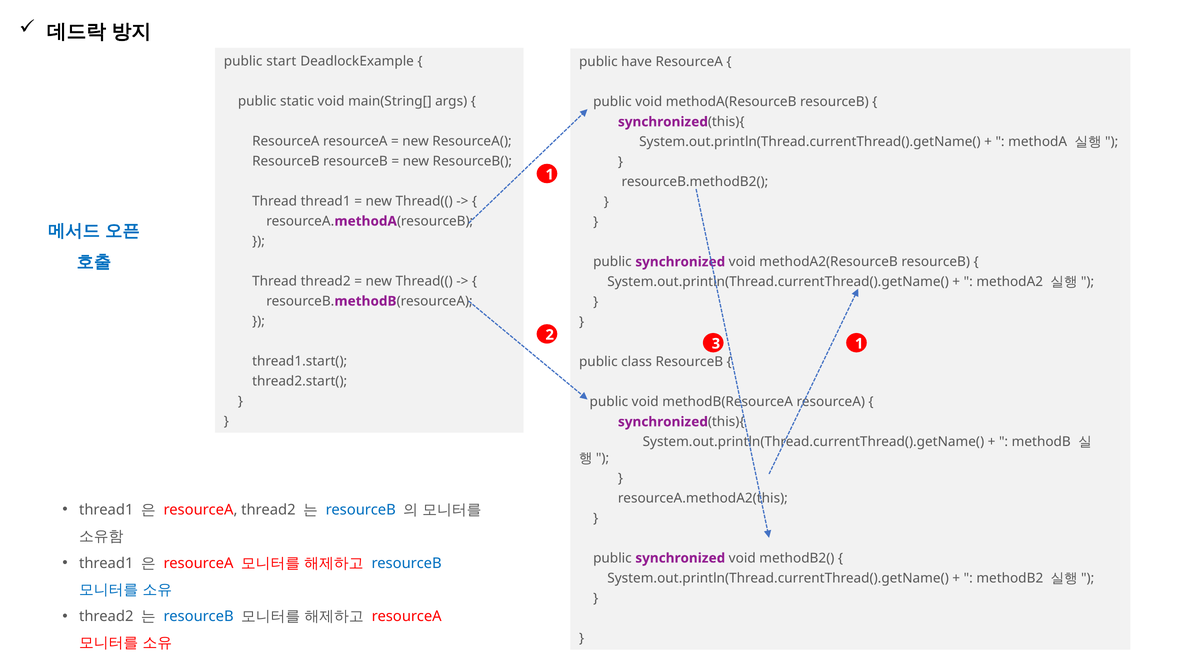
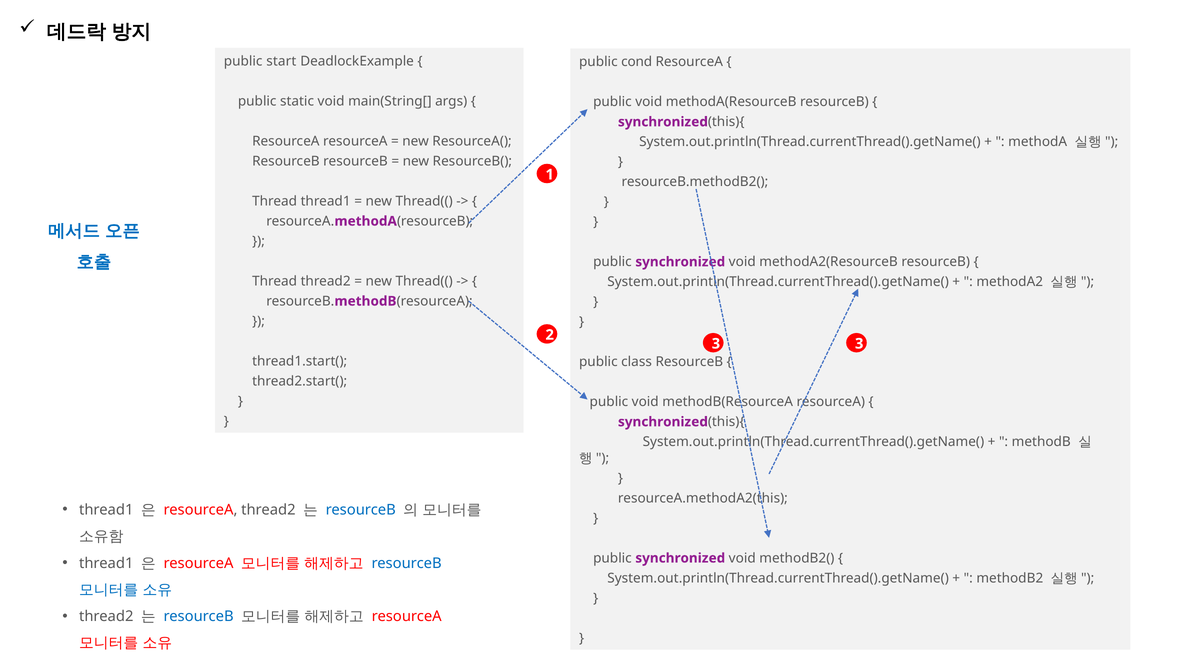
have: have -> cond (637, 62)
3 1: 1 -> 3 (859, 344)
